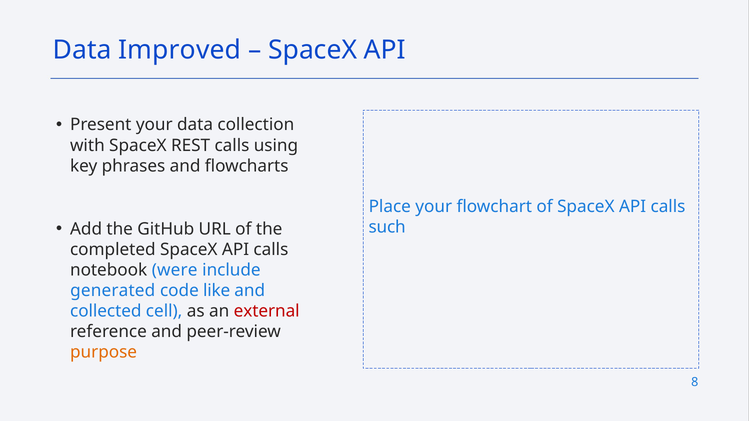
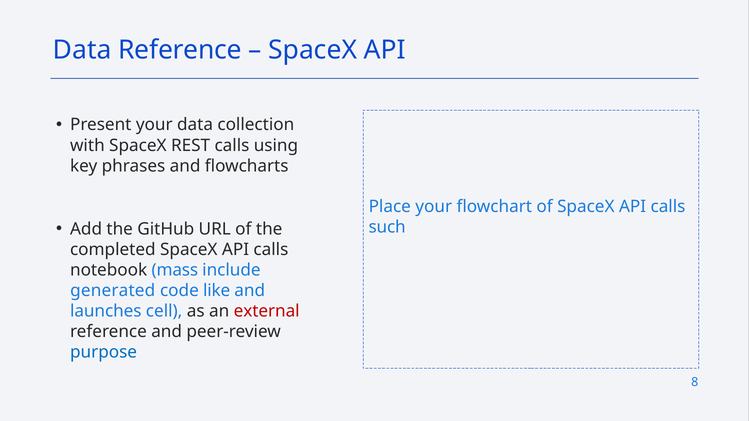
Data Improved: Improved -> Reference (180, 50)
were: were -> mass (175, 270)
collected: collected -> launches (106, 311)
purpose colour: orange -> blue (104, 352)
